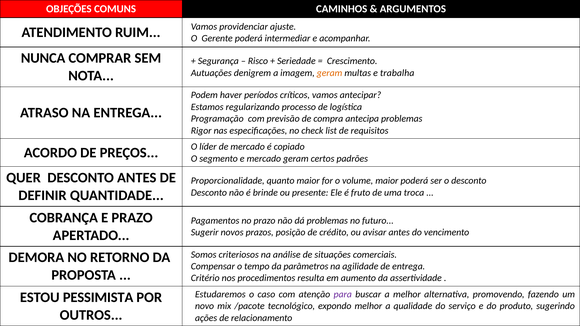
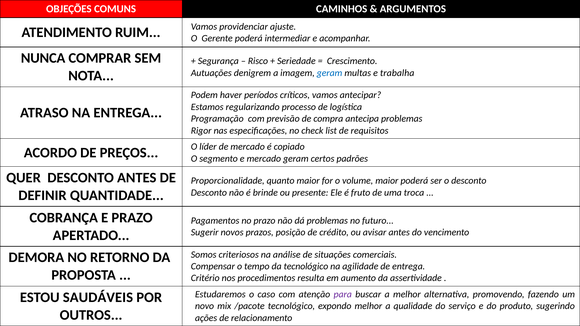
geram colour: orange -> blue (330, 73)
da parâmetros: parâmetros -> tecnológico (306, 266)
PESSIMISTA: PESSIMISTA -> SAUDÁVEIS (98, 298)
